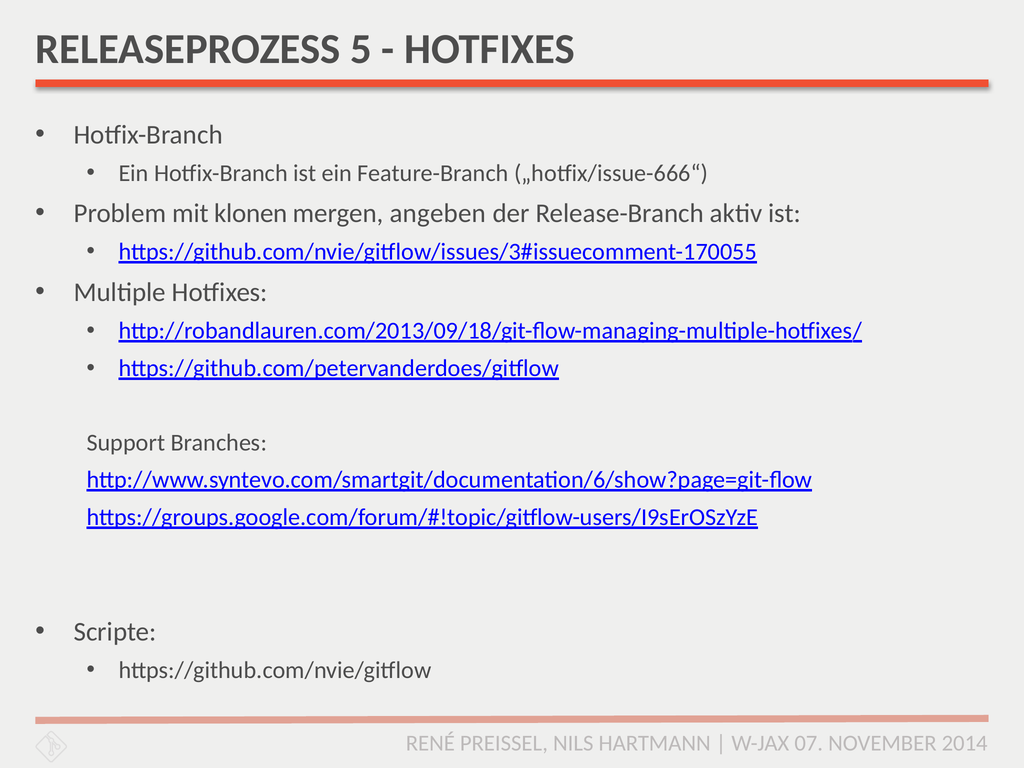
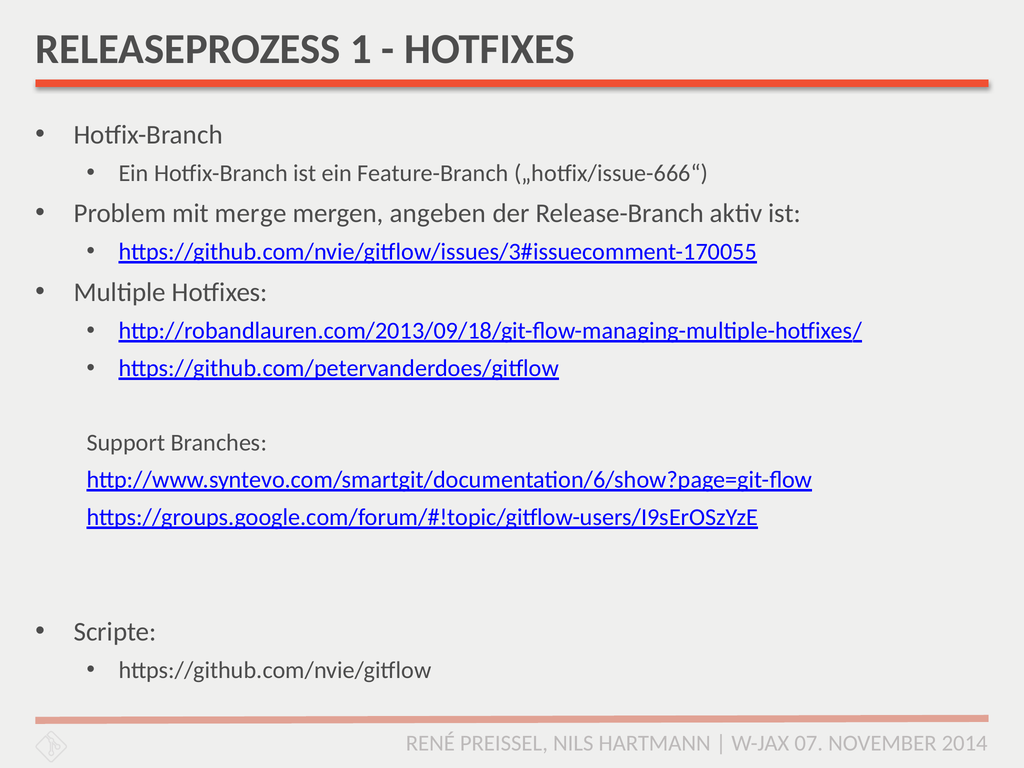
5: 5 -> 1 (361, 49)
klonen: klonen -> merge (251, 213)
